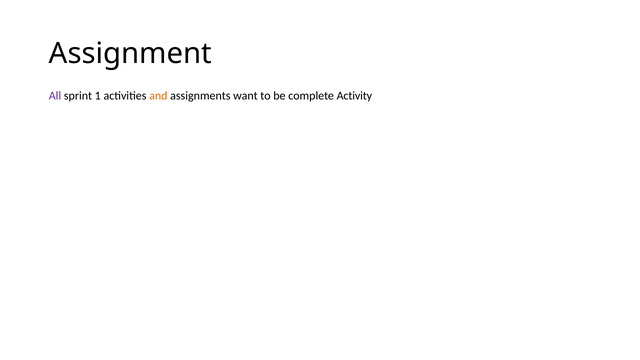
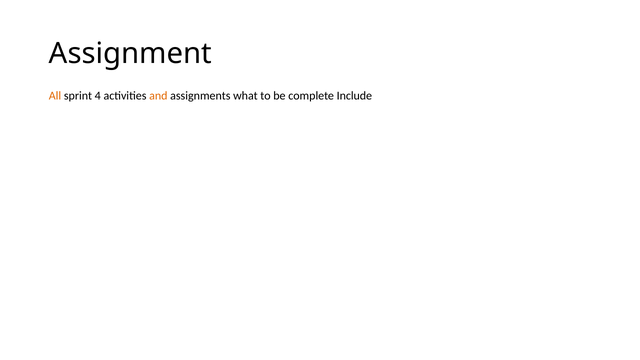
All colour: purple -> orange (55, 96)
1: 1 -> 4 (98, 96)
want: want -> what (245, 96)
Activity: Activity -> Include (354, 96)
